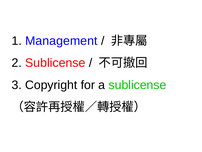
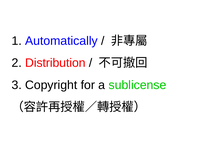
Management: Management -> Automatically (61, 41)
2 Sublicense: Sublicense -> Distribution (55, 63)
